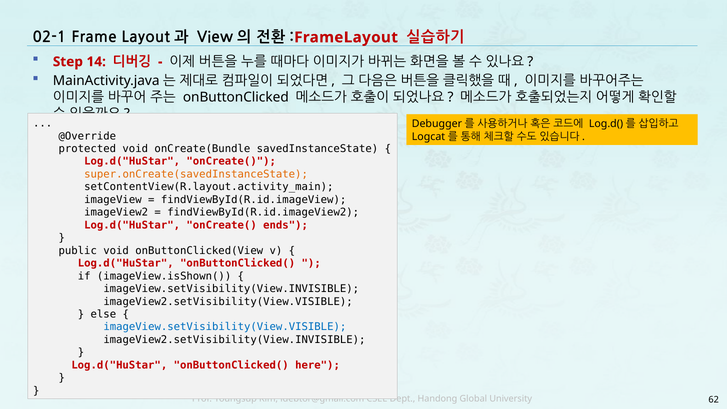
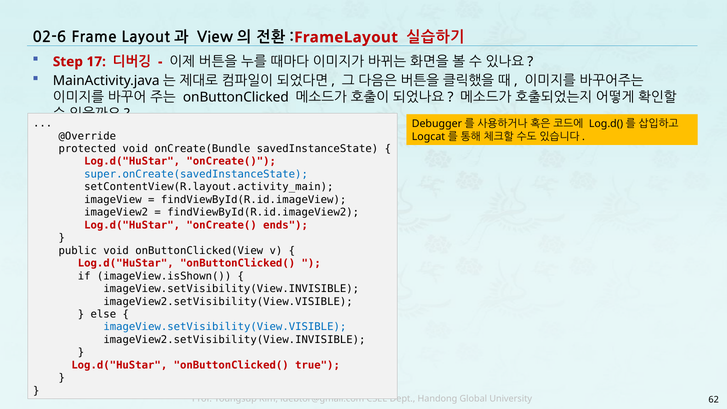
02-1: 02-1 -> 02-6 (49, 37)
14: 14 -> 17 (96, 62)
super.onCreate(savedInstanceState colour: orange -> blue (196, 174)
here: here -> true (318, 365)
